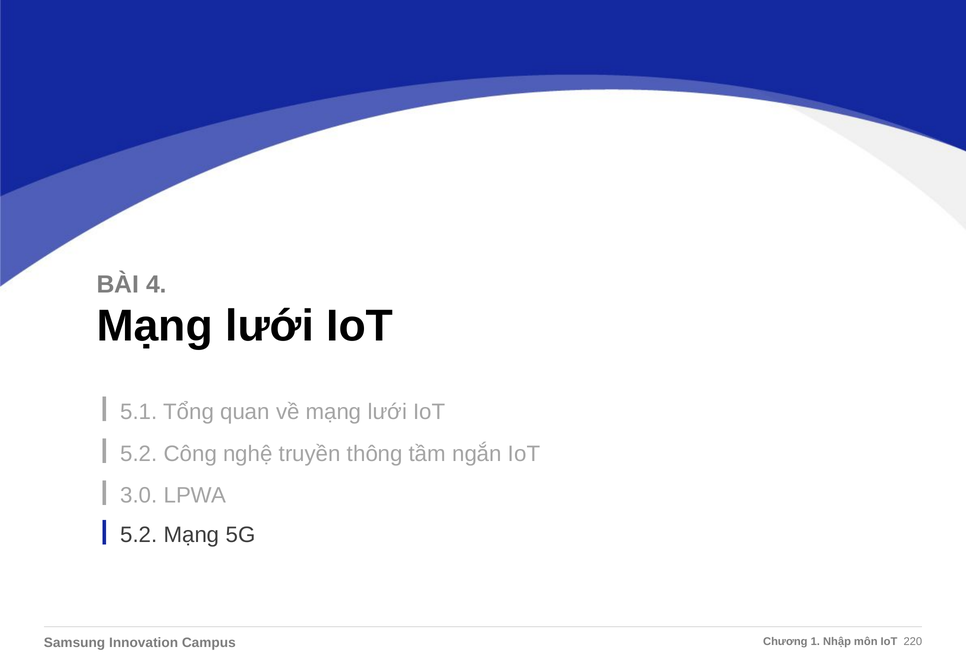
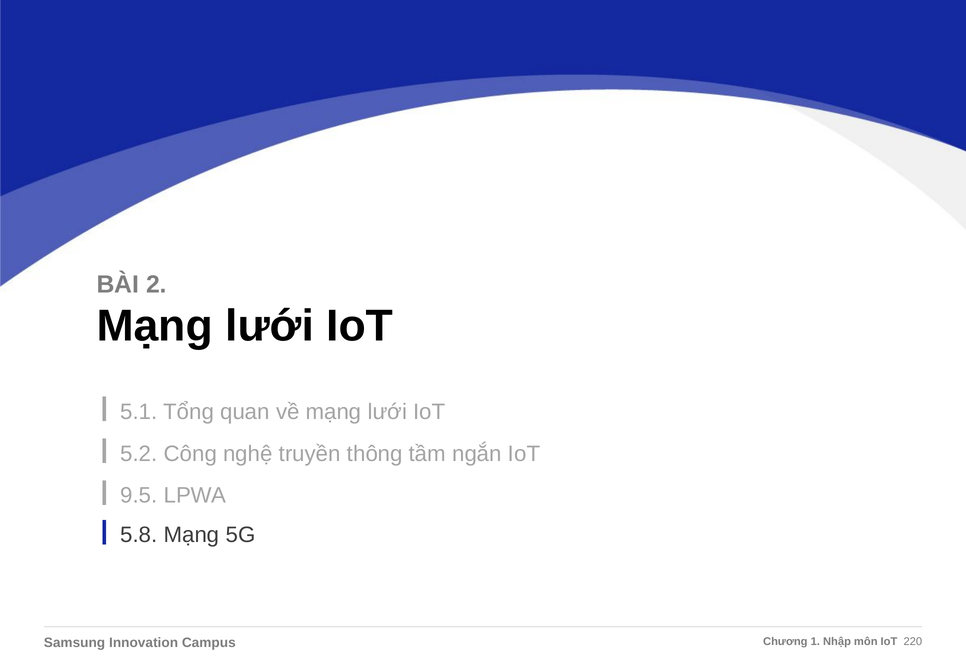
4: 4 -> 2 (157, 285)
3.0: 3.0 -> 9.5 (139, 496)
5.2: 5.2 -> 5.8 (139, 535)
